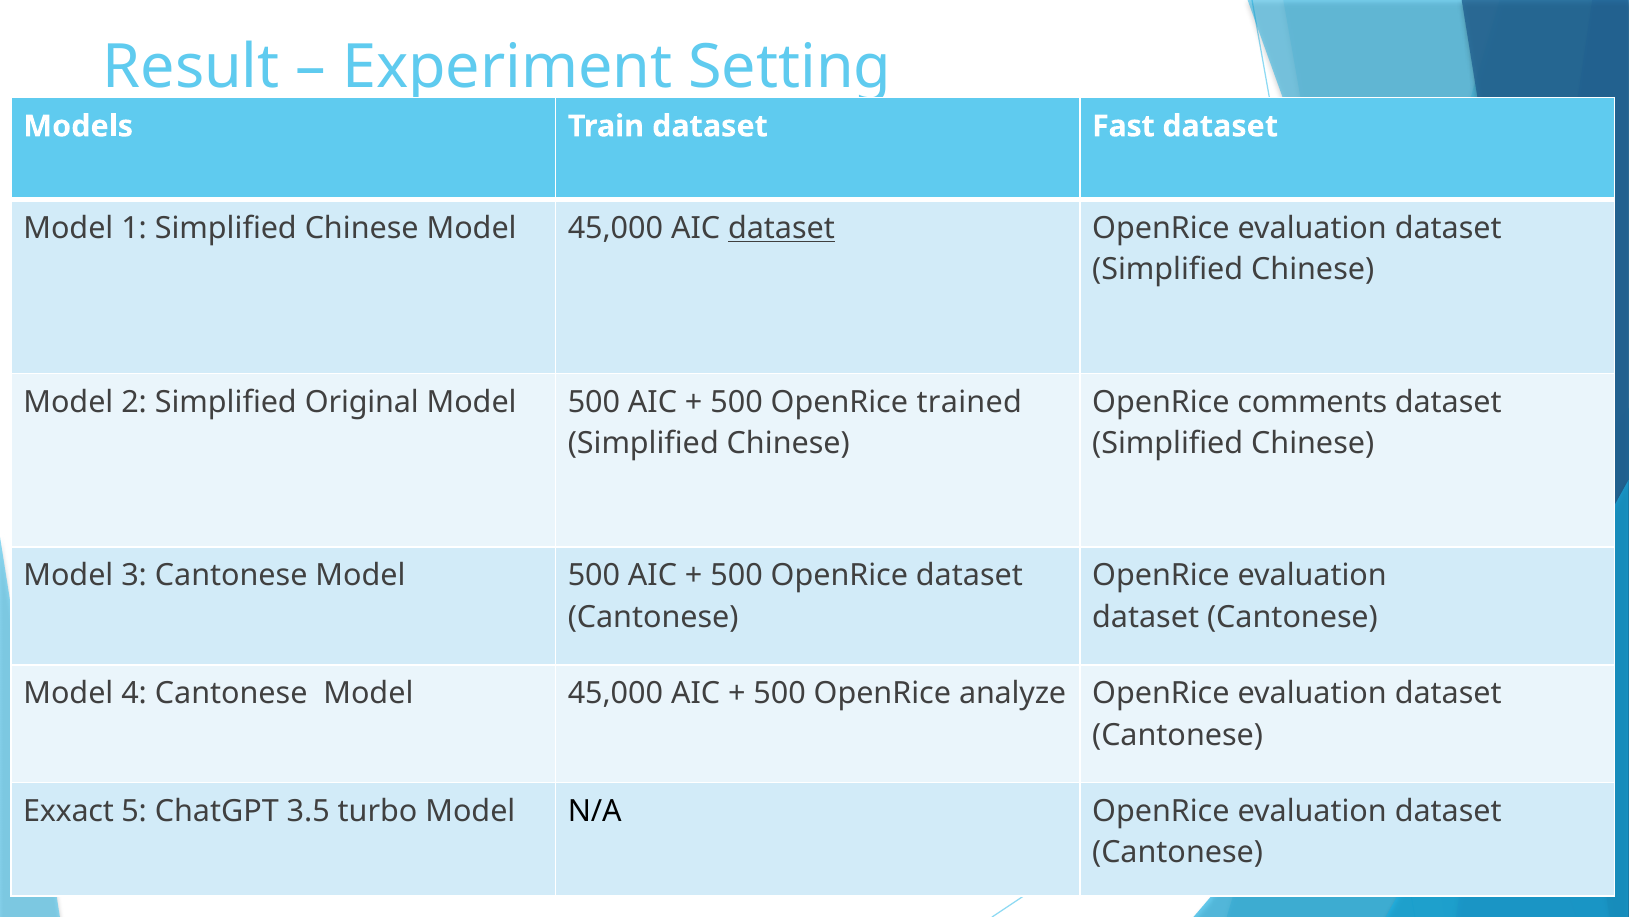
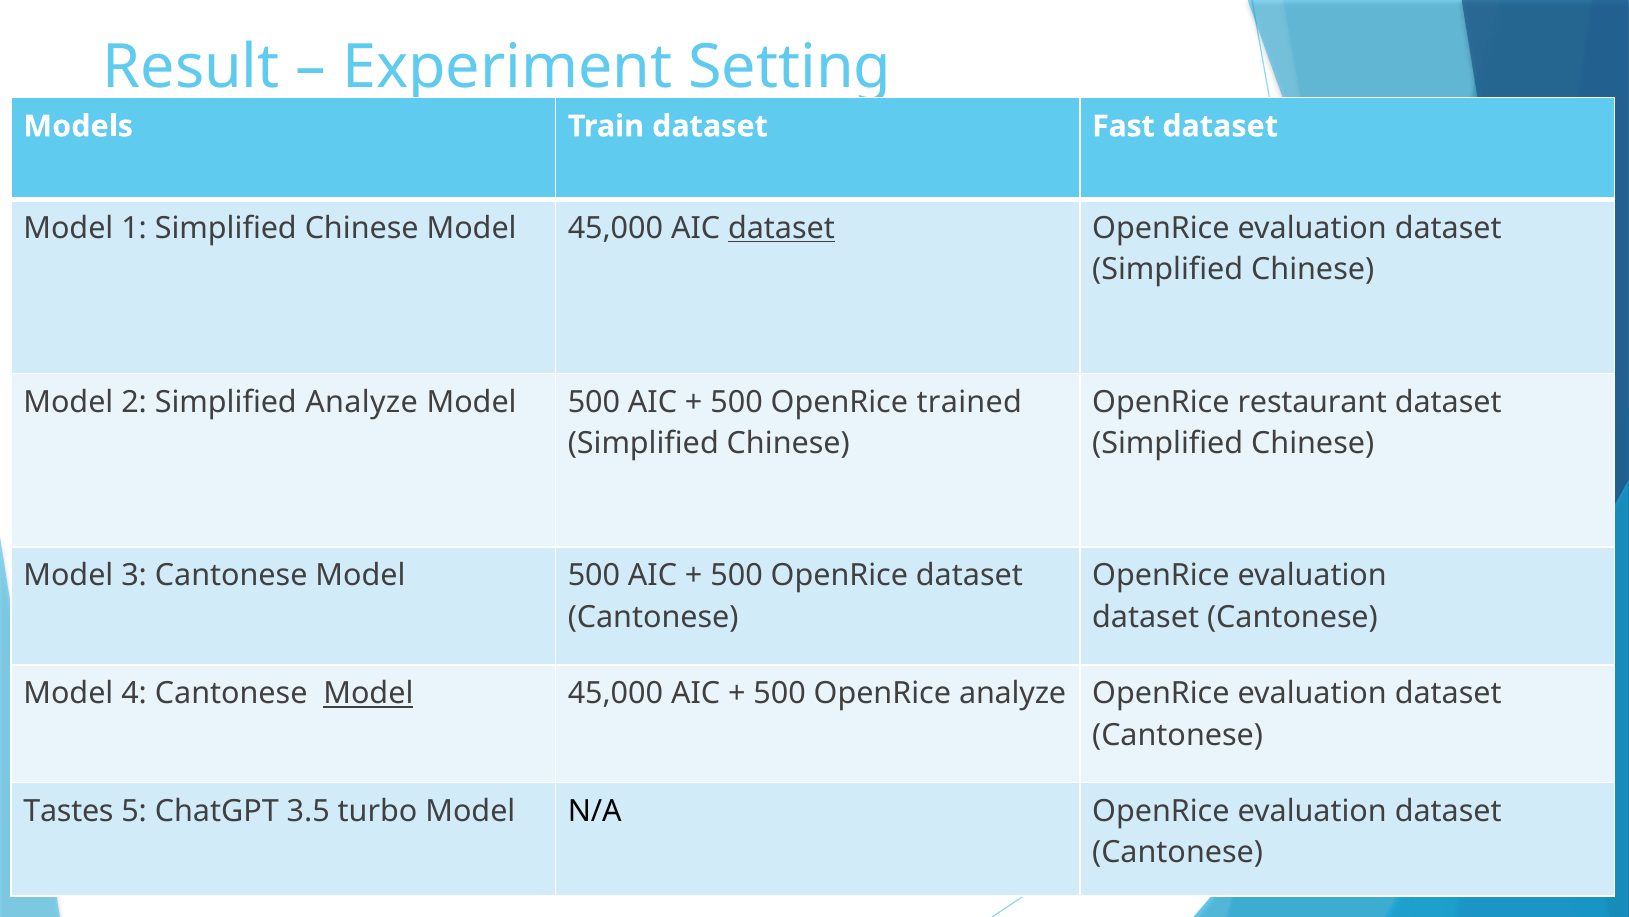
Simplified Original: Original -> Analyze (362, 402)
comments: comments -> restaurant (1312, 402)
Model underline: none -> present (368, 693)
Exxact: Exxact -> Tastes (68, 811)
